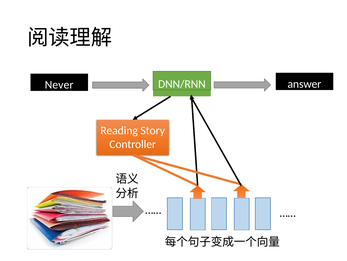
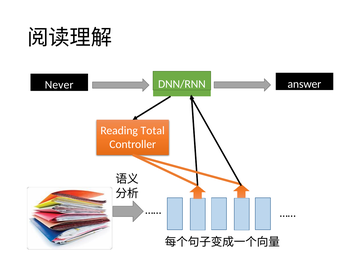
Story: Story -> Total (153, 130)
